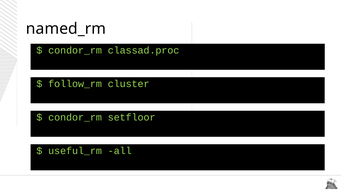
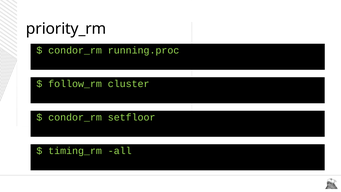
named_rm: named_rm -> priority_rm (66, 29)
classad.proc: classad.proc -> running.proc (144, 50)
useful_rm: useful_rm -> timing_rm (75, 151)
